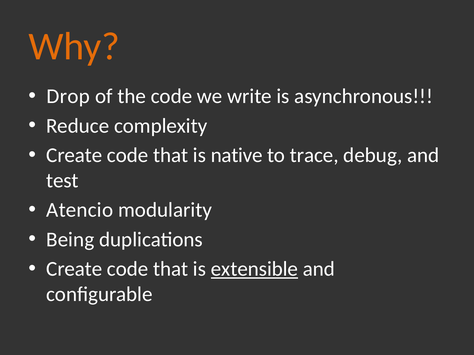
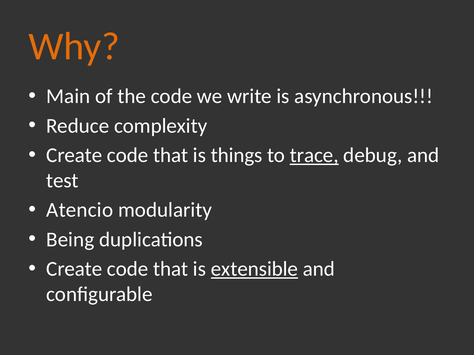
Drop: Drop -> Main (68, 96)
native: native -> things (237, 155)
trace underline: none -> present (314, 155)
